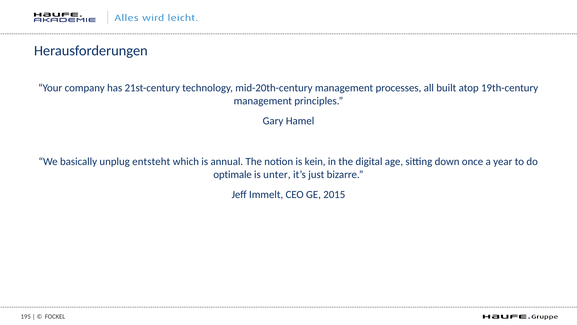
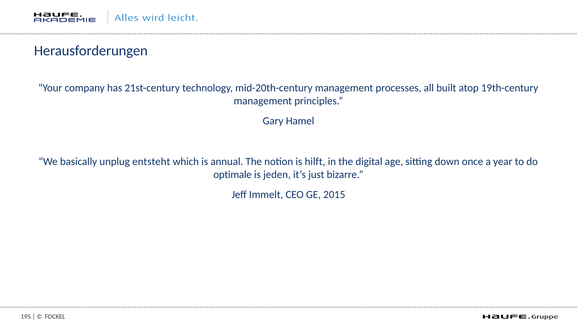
kein: kein -> hilft (315, 161)
unter: unter -> jeden (277, 174)
